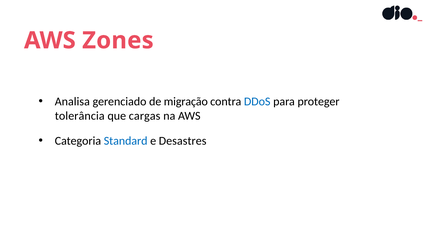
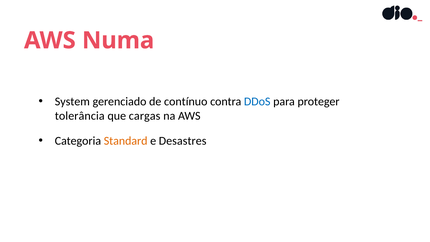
Zones: Zones -> Numa (118, 40)
Analisa: Analisa -> System (72, 101)
migração: migração -> contínuo (186, 101)
Standard colour: blue -> orange (126, 141)
